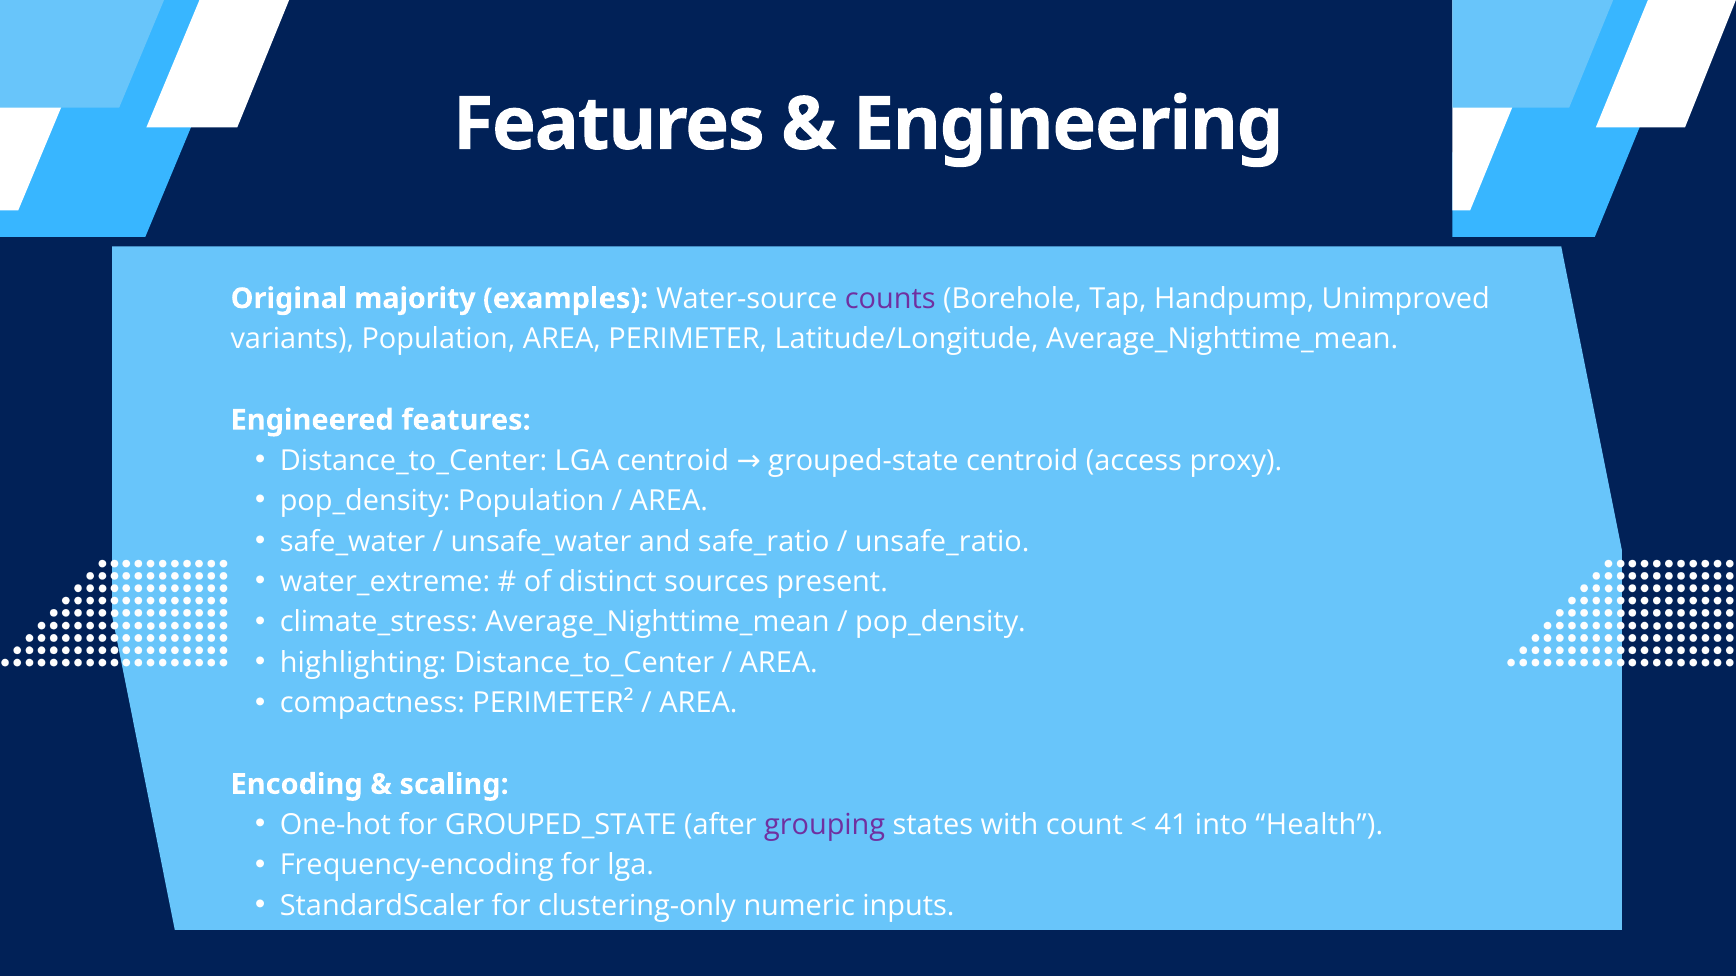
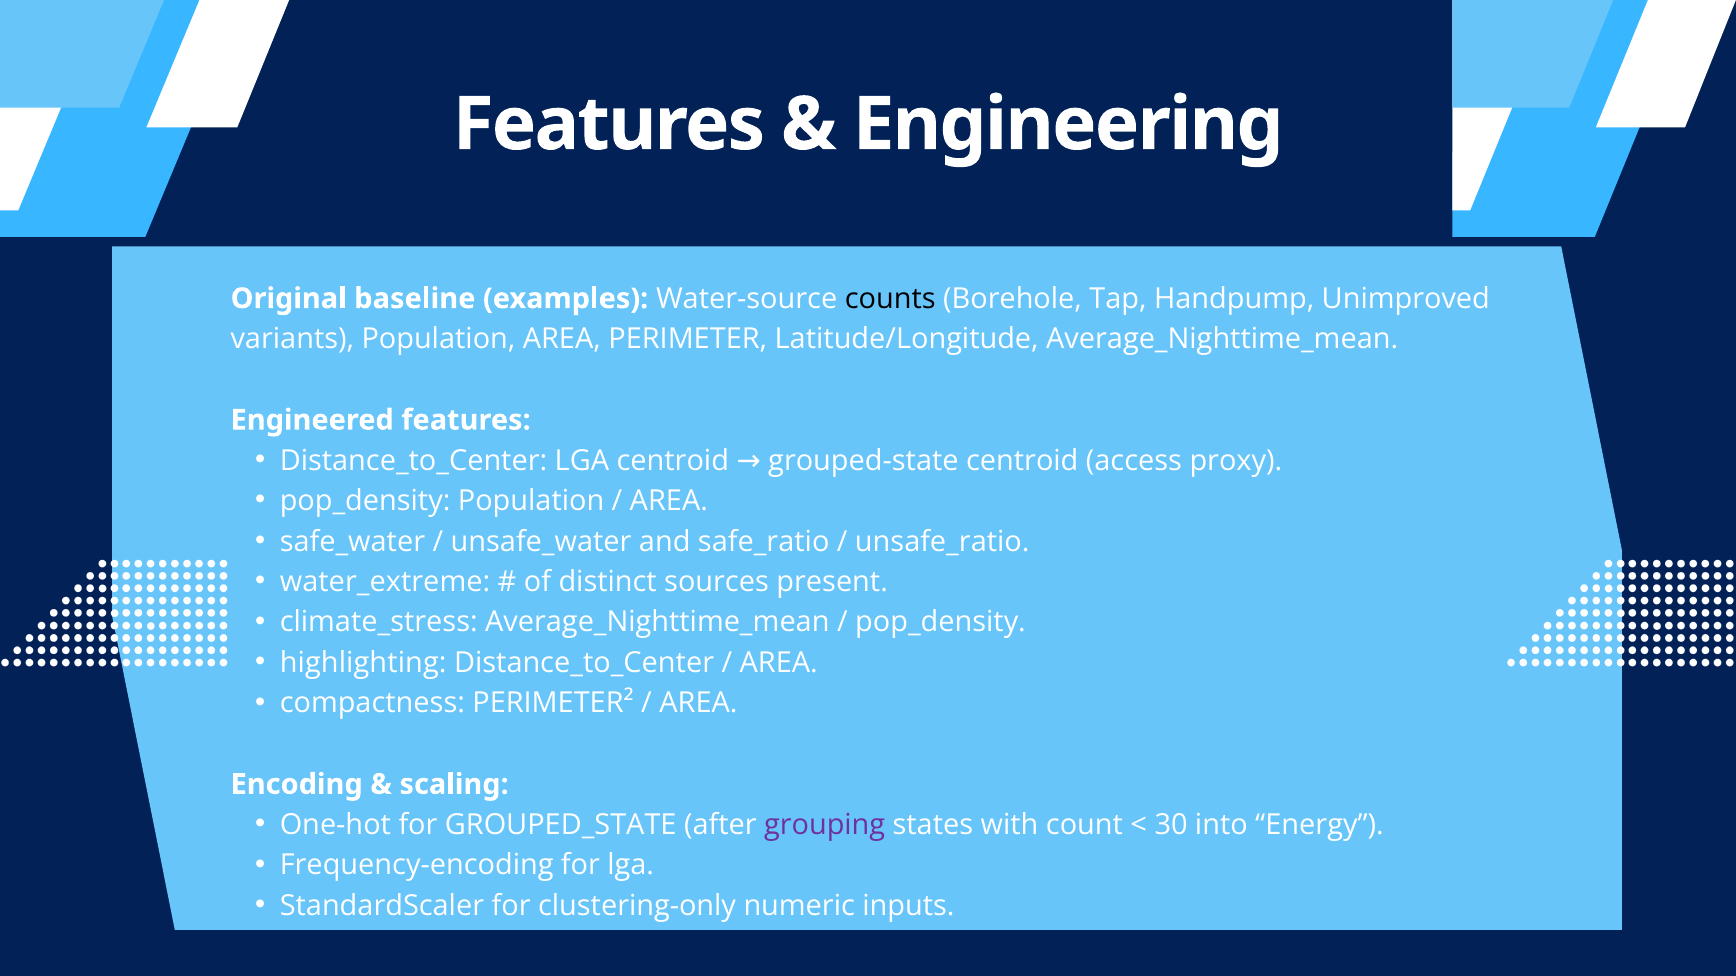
majority: majority -> baseline (415, 299)
counts colour: purple -> black (890, 299)
41: 41 -> 30 (1171, 825)
Health: Health -> Energy (1319, 825)
